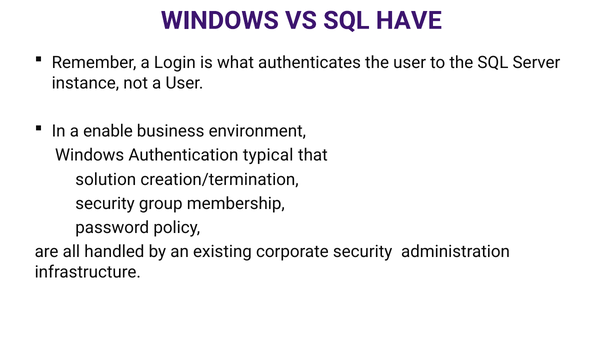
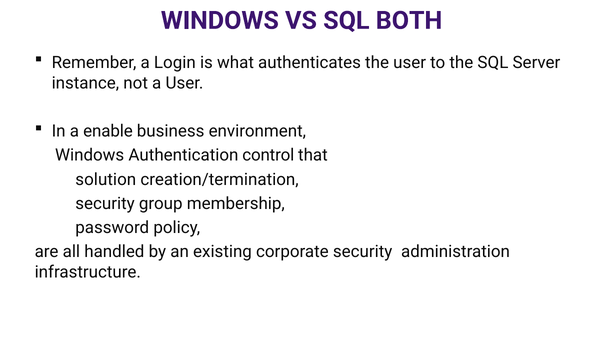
HAVE: HAVE -> BOTH (409, 21)
typical: typical -> control (268, 155)
